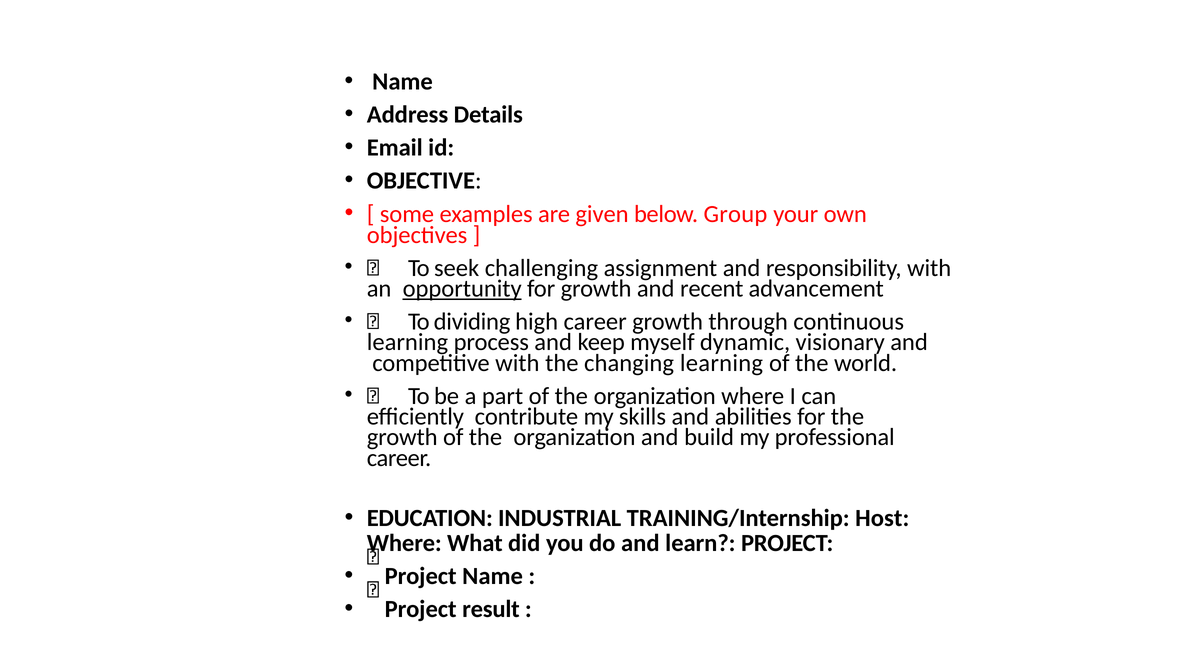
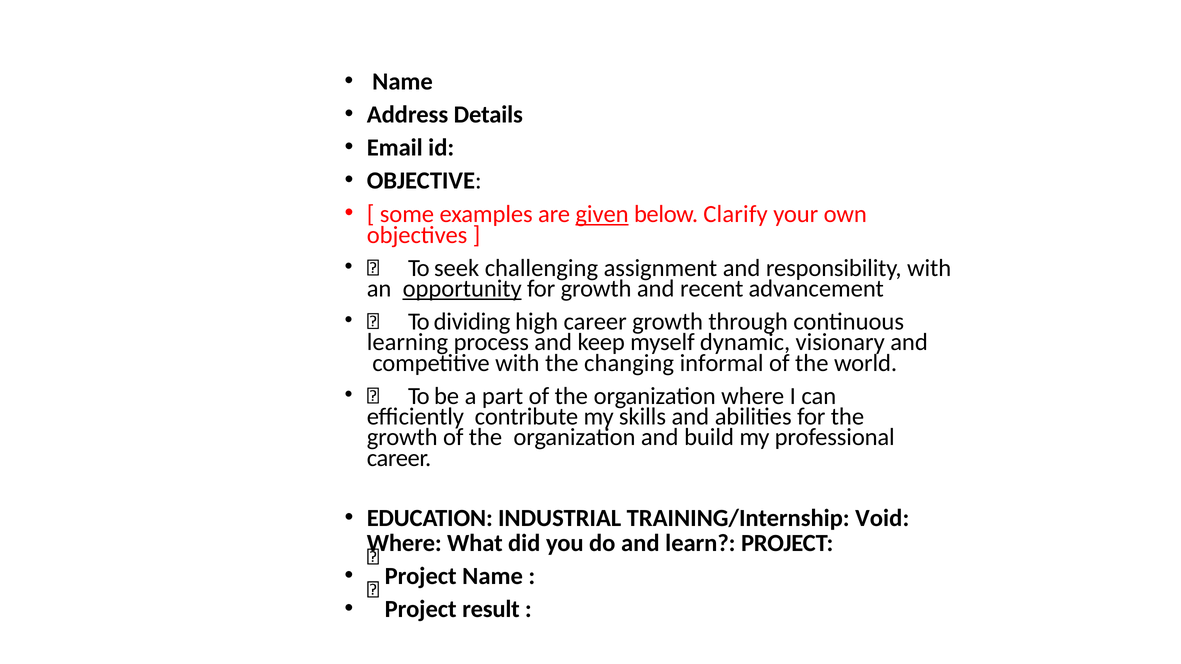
given underline: none -> present (602, 214)
Group: Group -> Clarify (736, 214)
changing learning: learning -> informal (722, 363)
Host: Host -> Void (882, 518)
